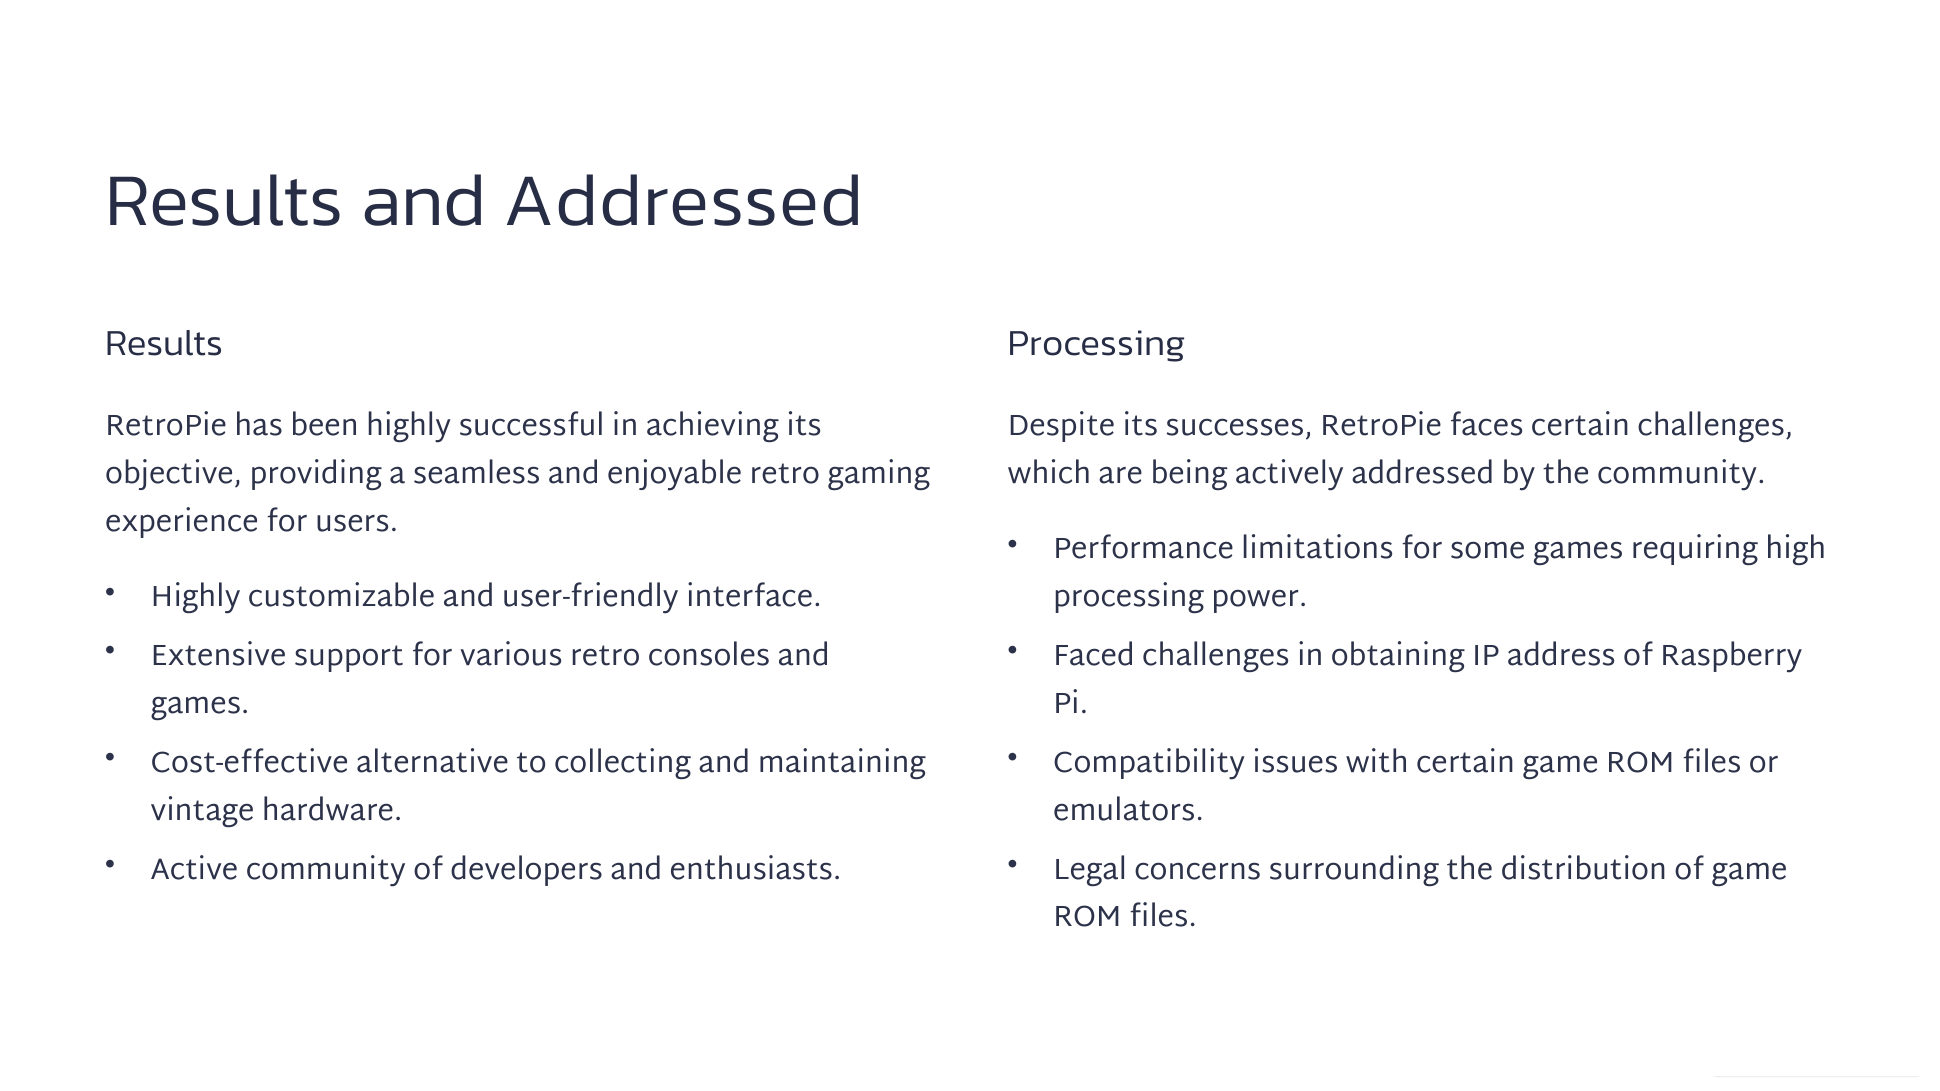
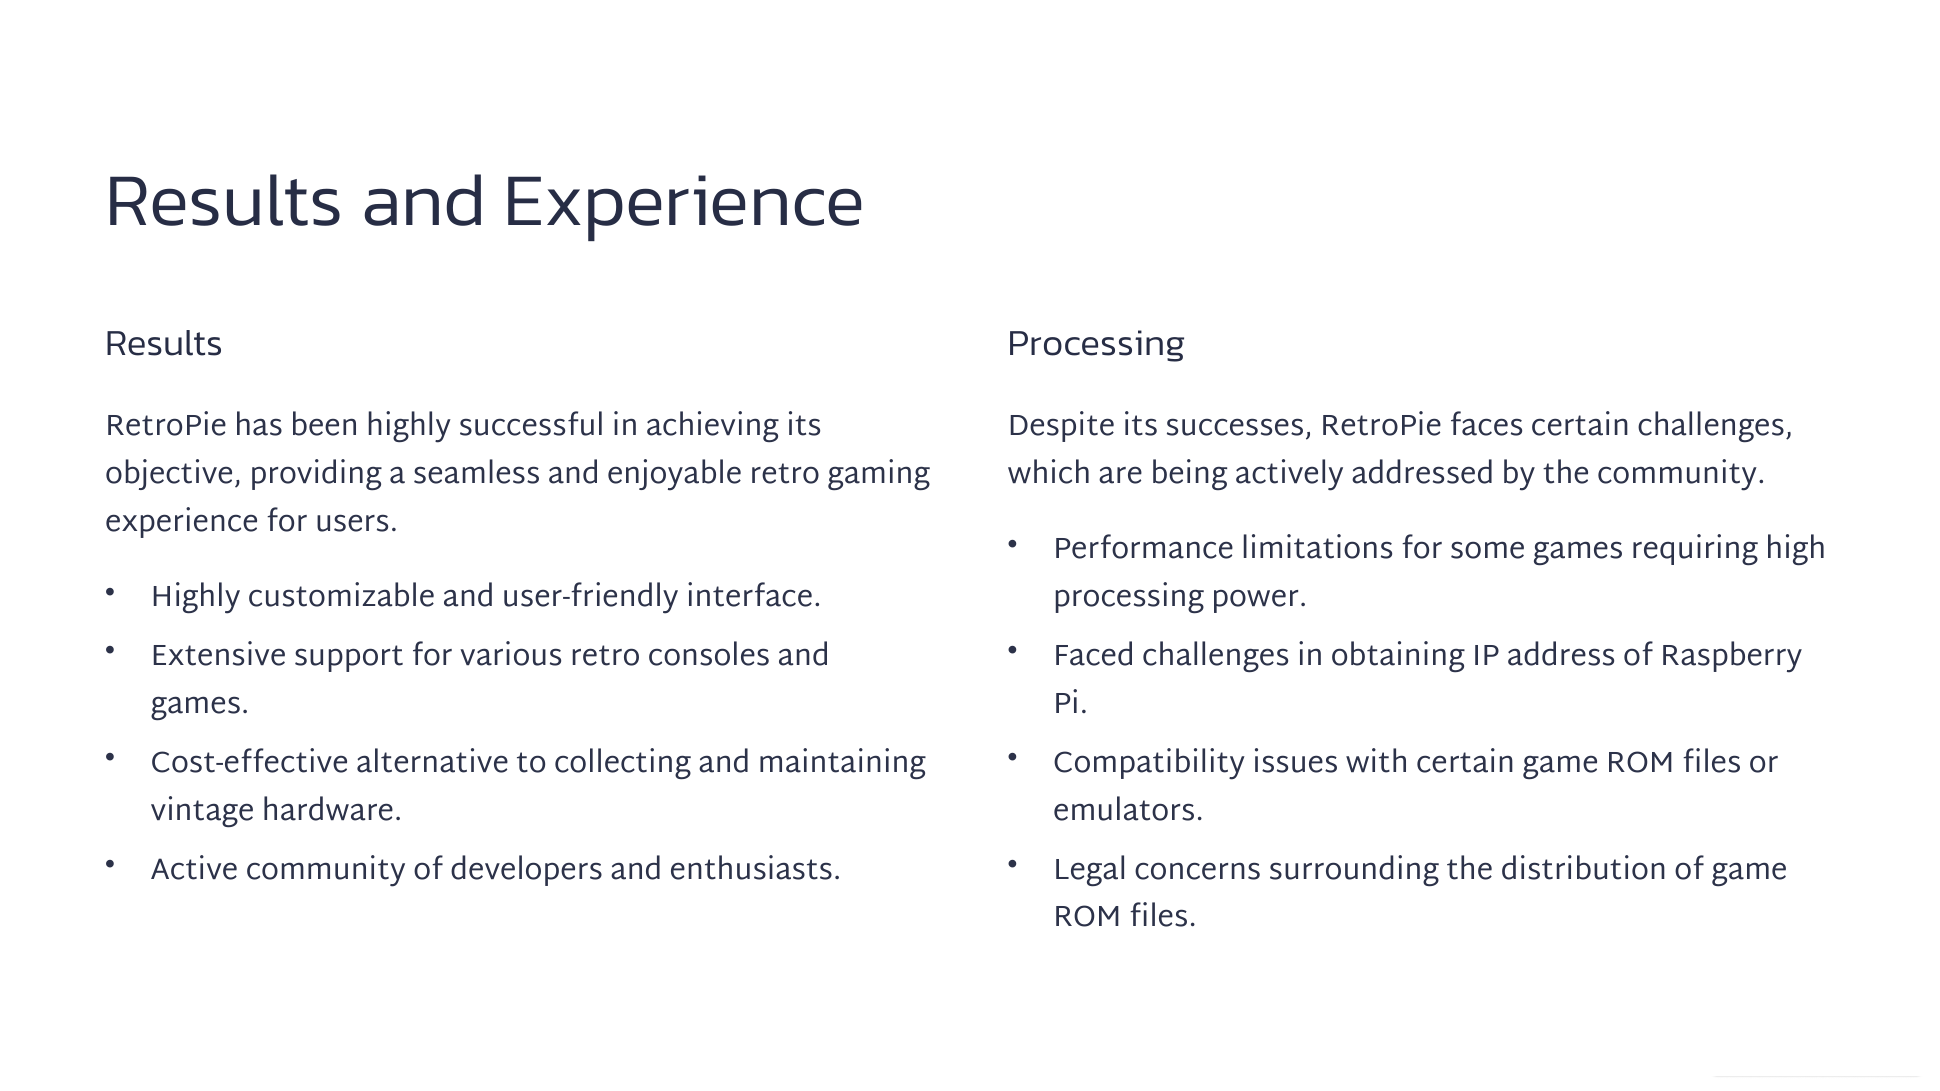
and Addressed: Addressed -> Experience (684, 201)
